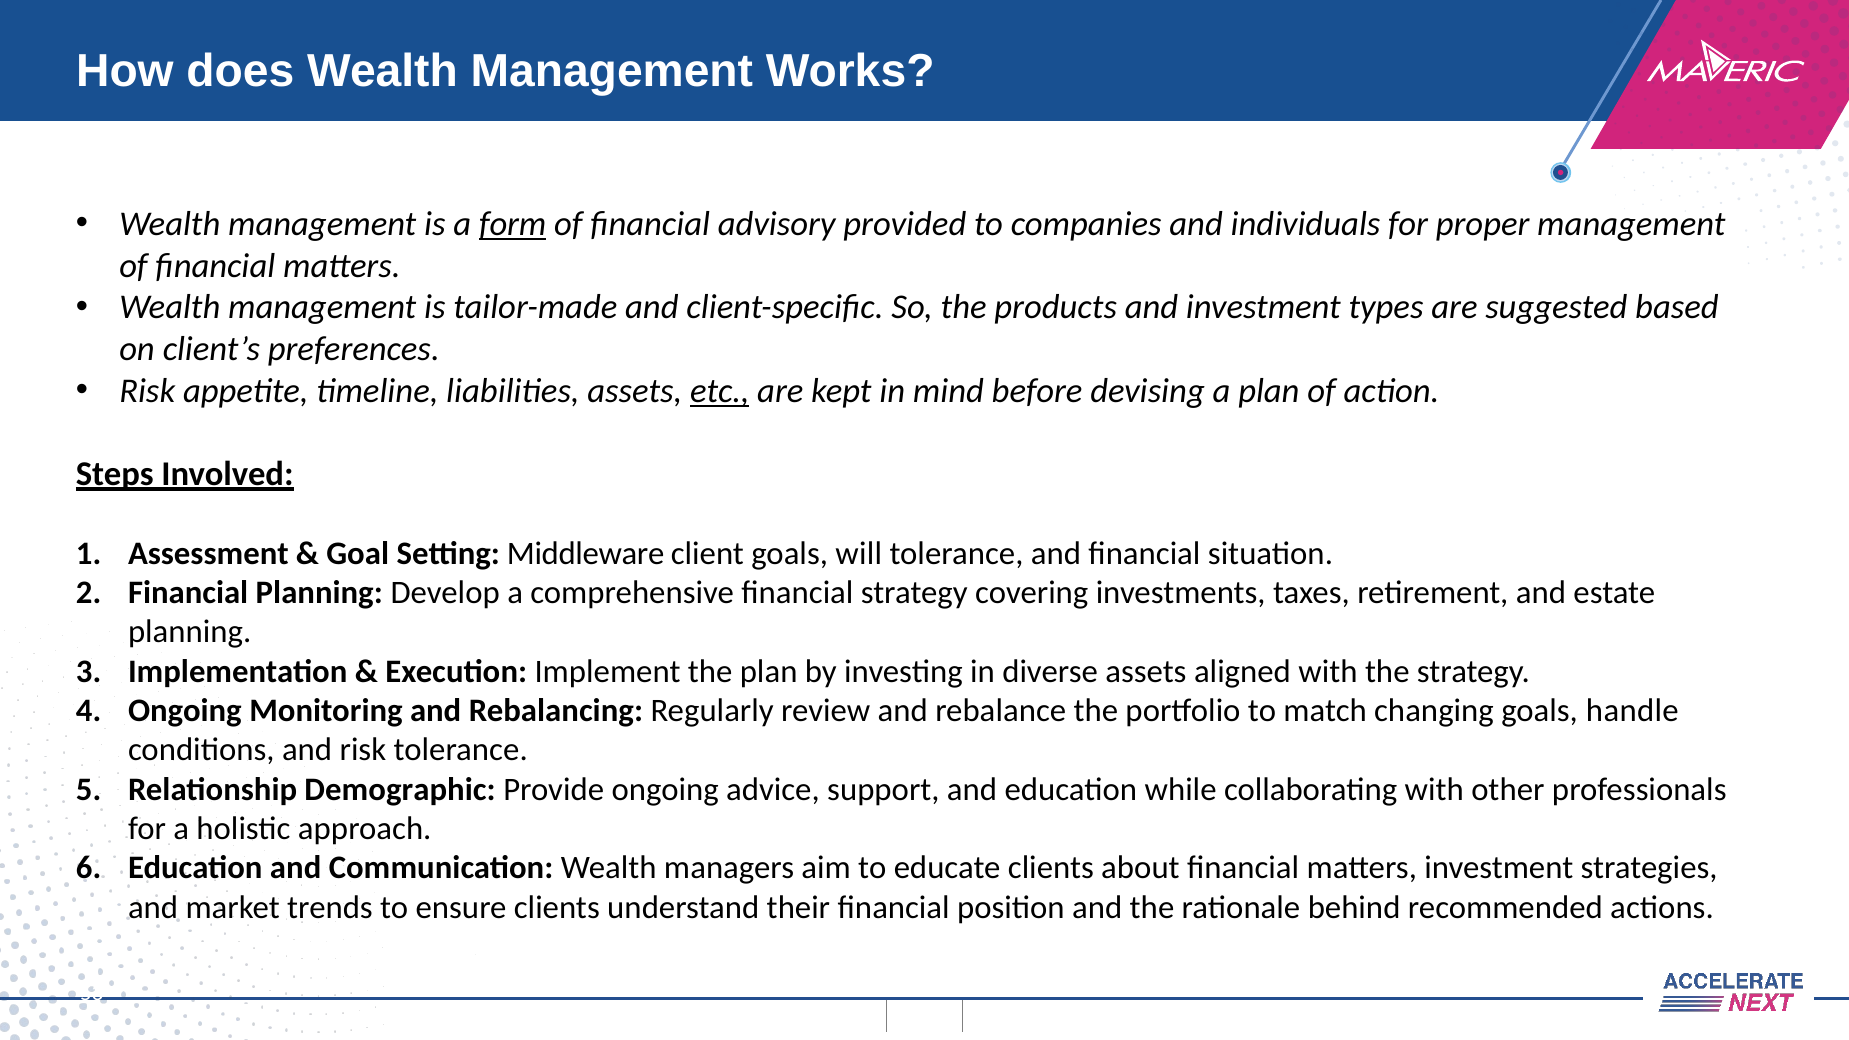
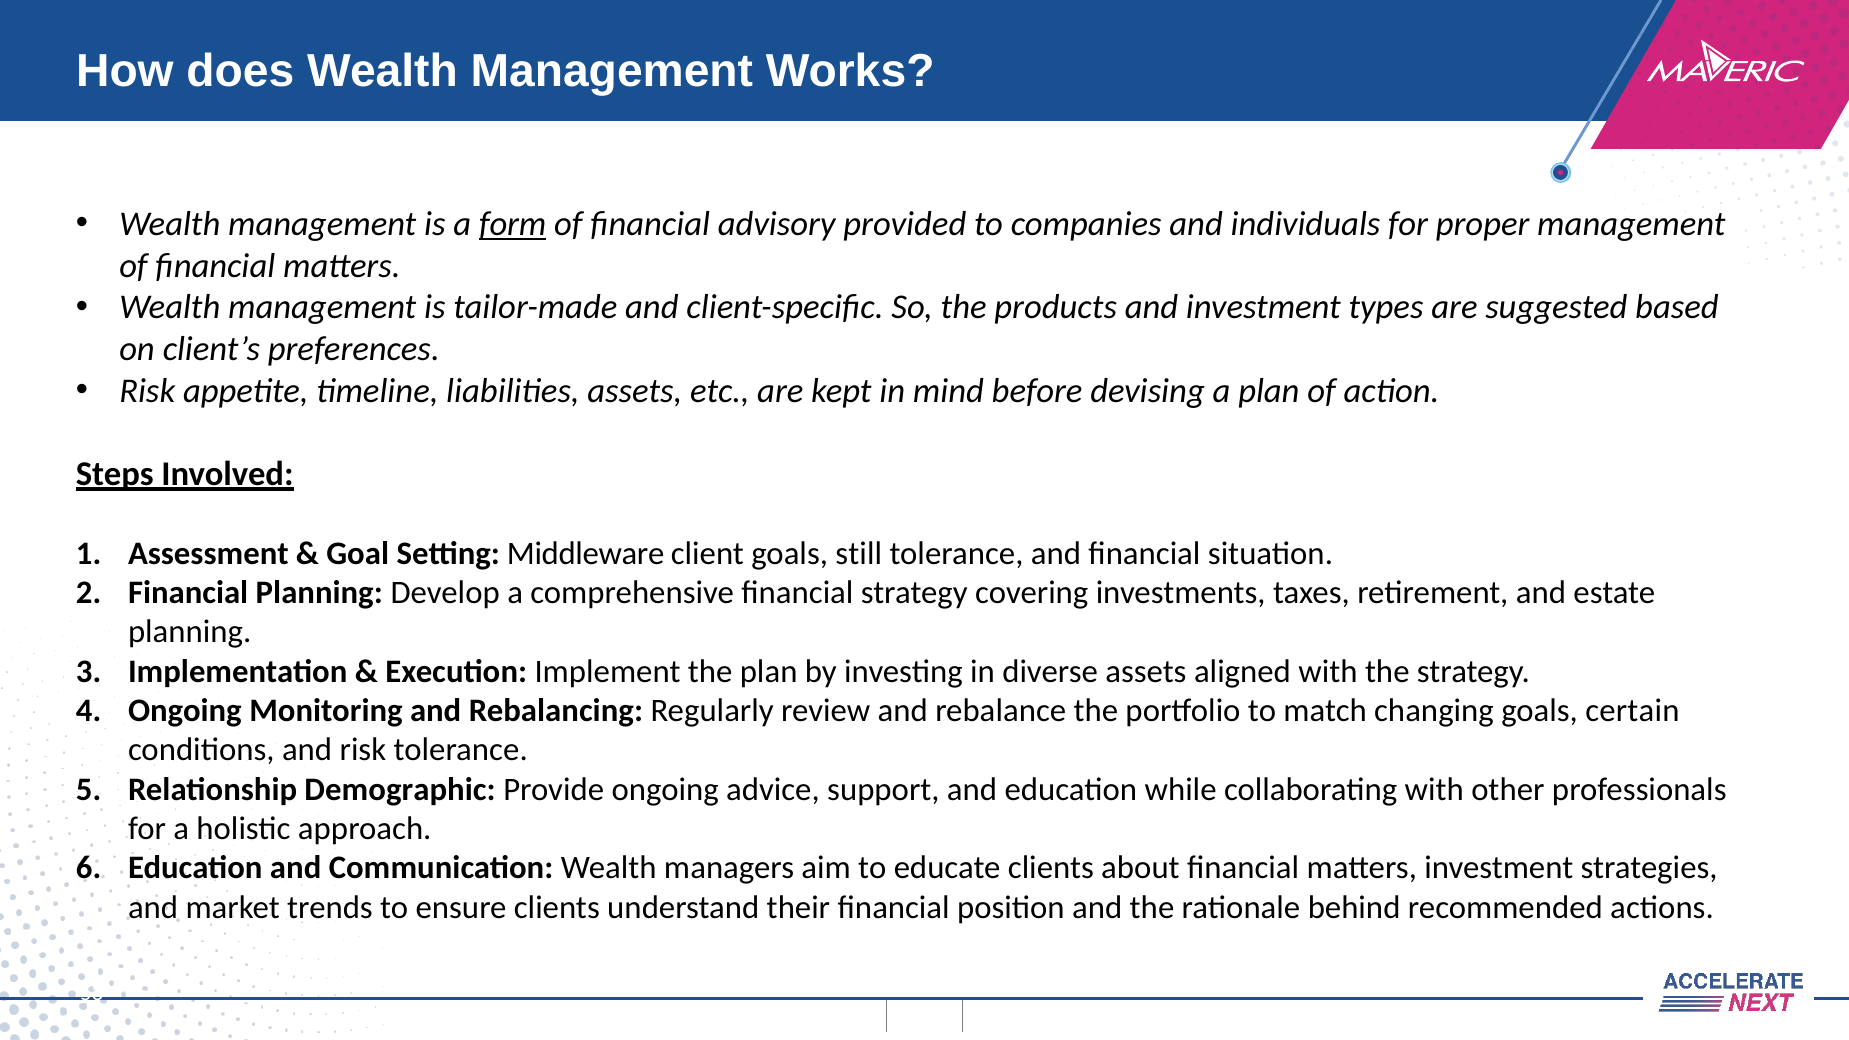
etc underline: present -> none (720, 391)
will: will -> still (859, 554)
handle: handle -> certain (1632, 711)
